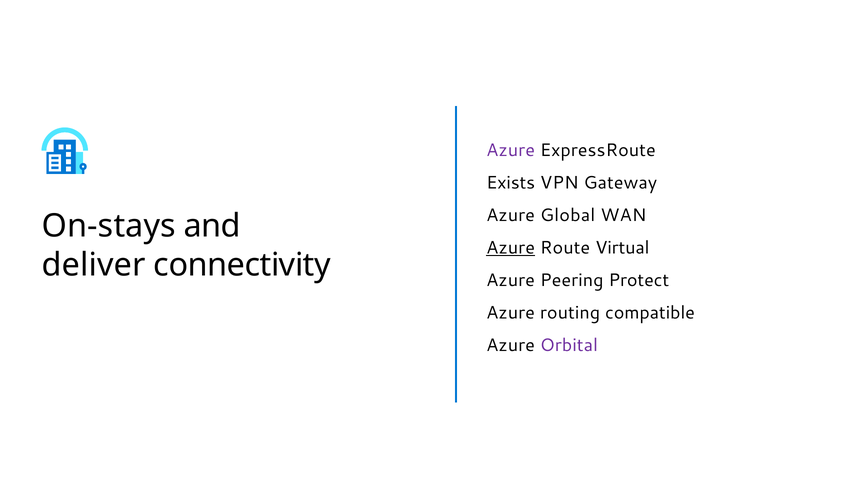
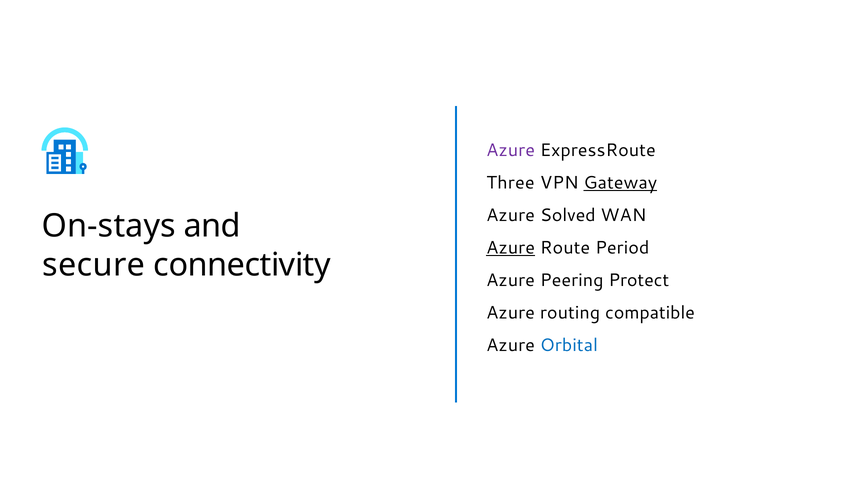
Exists: Exists -> Three (510, 183)
Gateway underline: none -> present (620, 183)
Global: Global -> Solved (568, 215)
Virtual: Virtual -> Period (622, 248)
deliver: deliver -> secure (94, 265)
Orbital colour: purple -> blue (569, 345)
